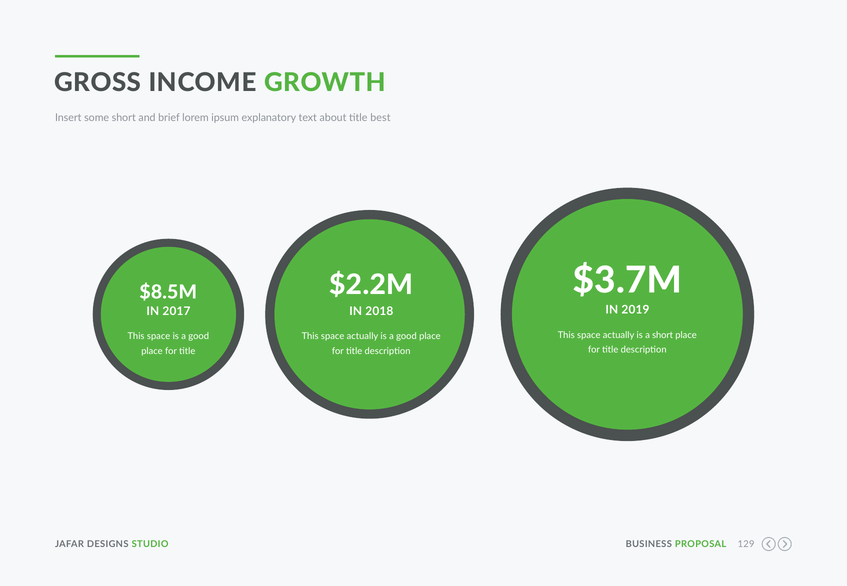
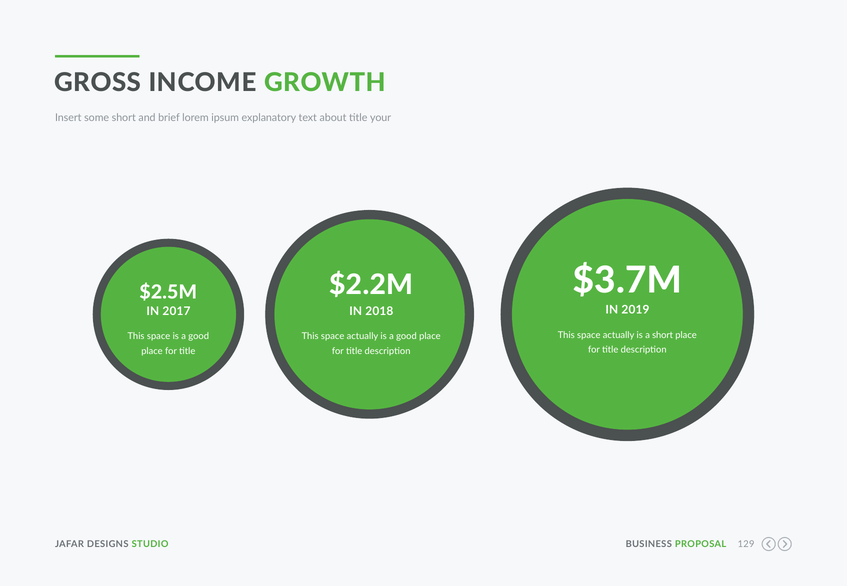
best: best -> your (381, 118)
$8.5M: $8.5M -> $2.5M (168, 293)
